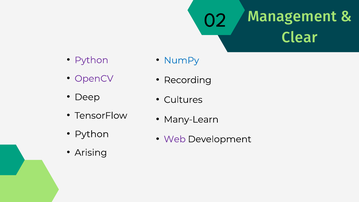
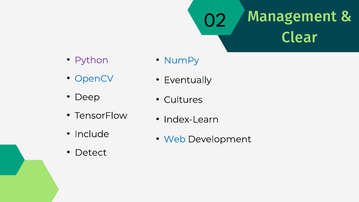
OpenCV colour: purple -> blue (94, 79)
Recording: Recording -> Eventually (188, 80)
Many-Learn: Many-Learn -> Index-Learn (191, 119)
Python: Python -> Include (92, 134)
Web colour: purple -> blue (175, 139)
Arising: Arising -> Detect (91, 153)
